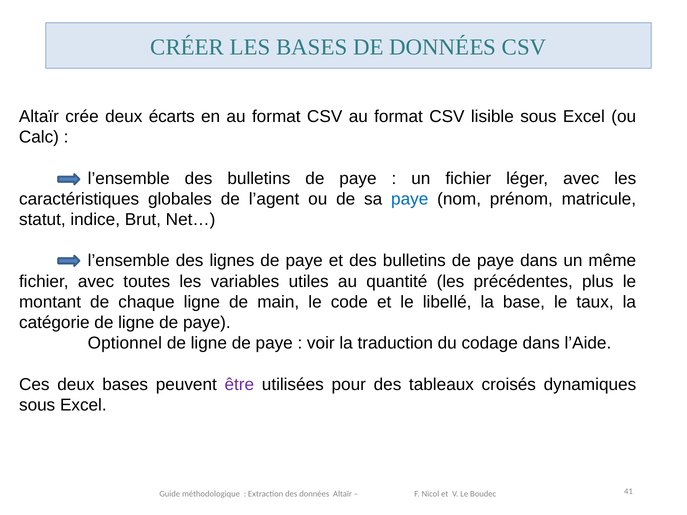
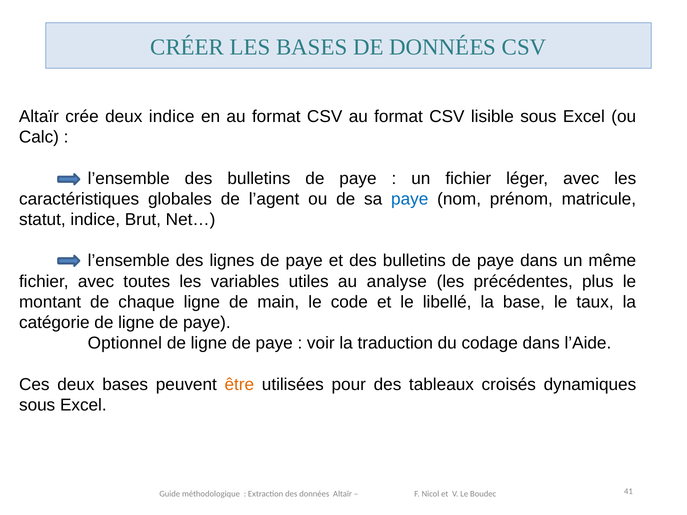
deux écarts: écarts -> indice (172, 117)
quantité: quantité -> analyse (397, 281)
être colour: purple -> orange (239, 385)
